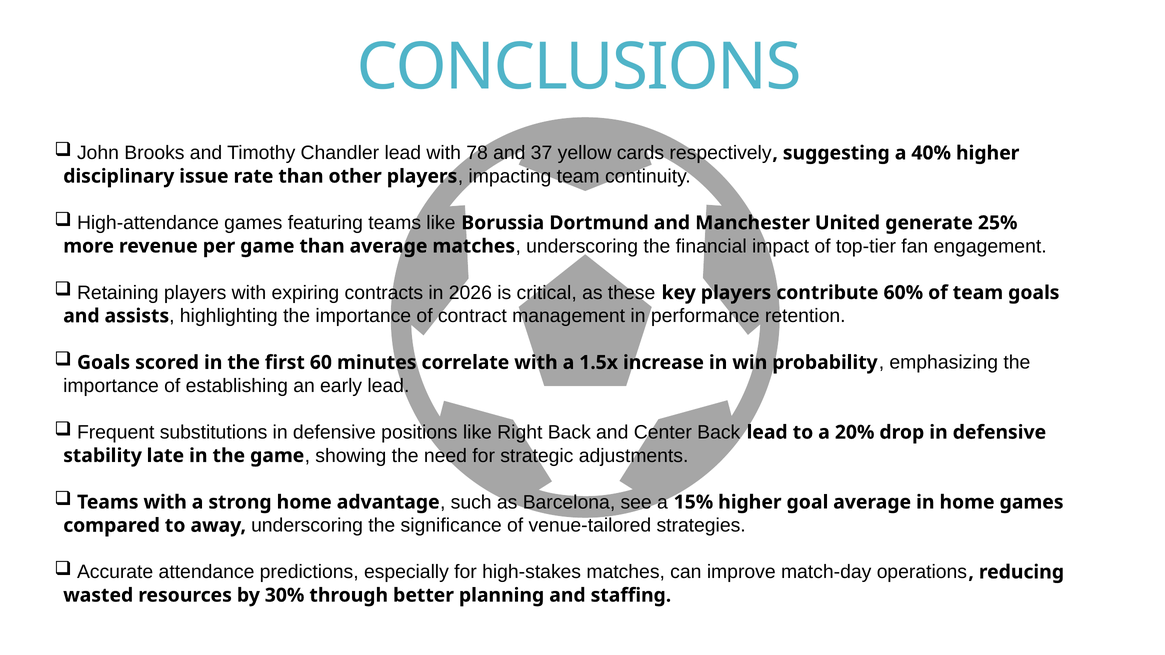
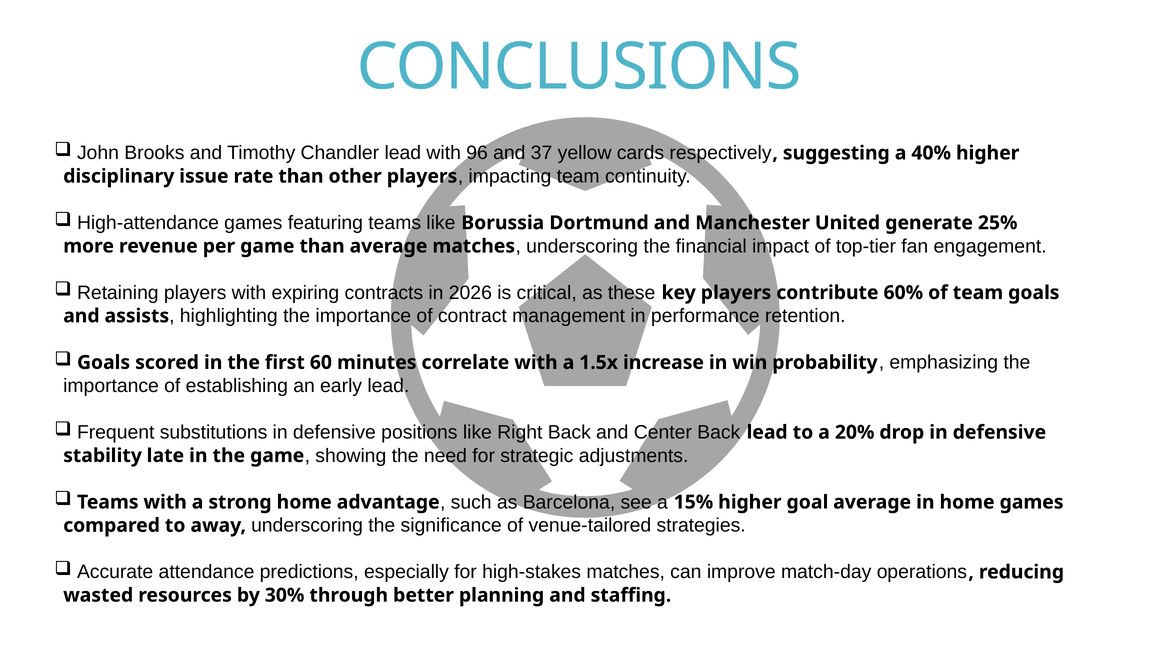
78: 78 -> 96 (477, 153)
